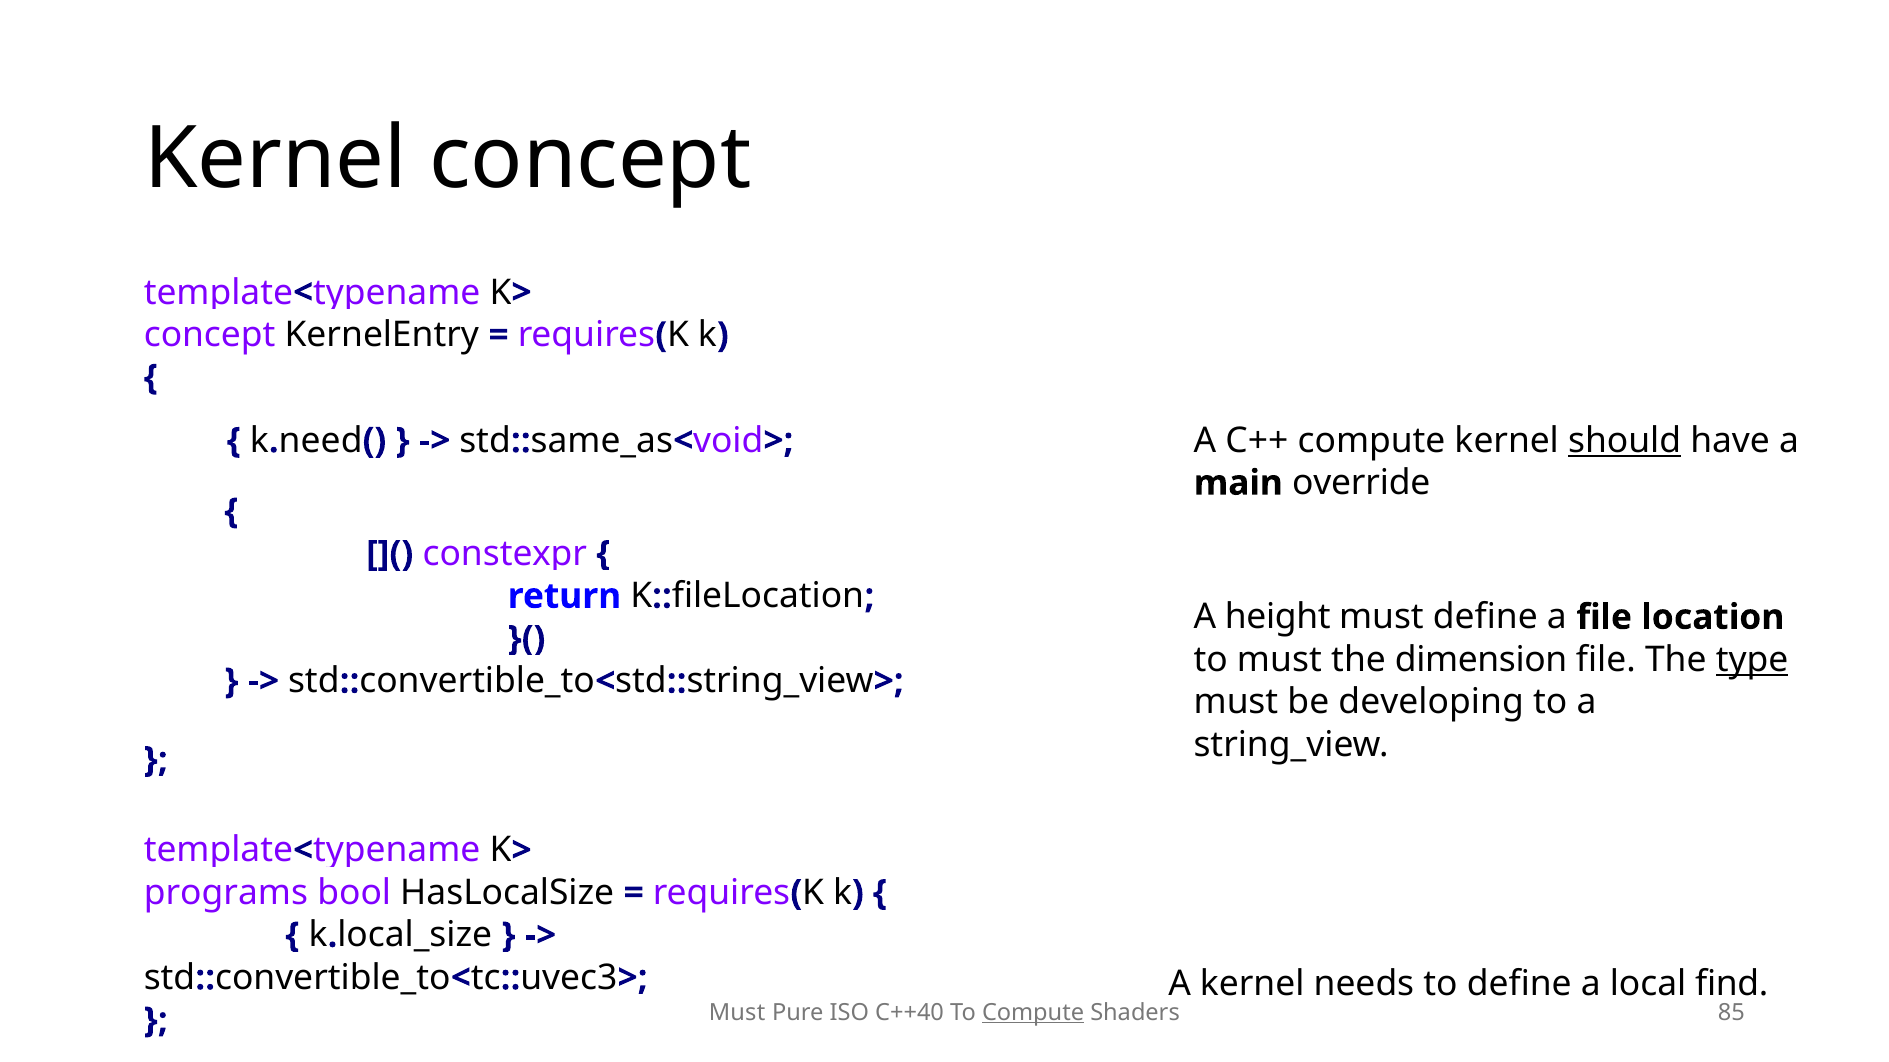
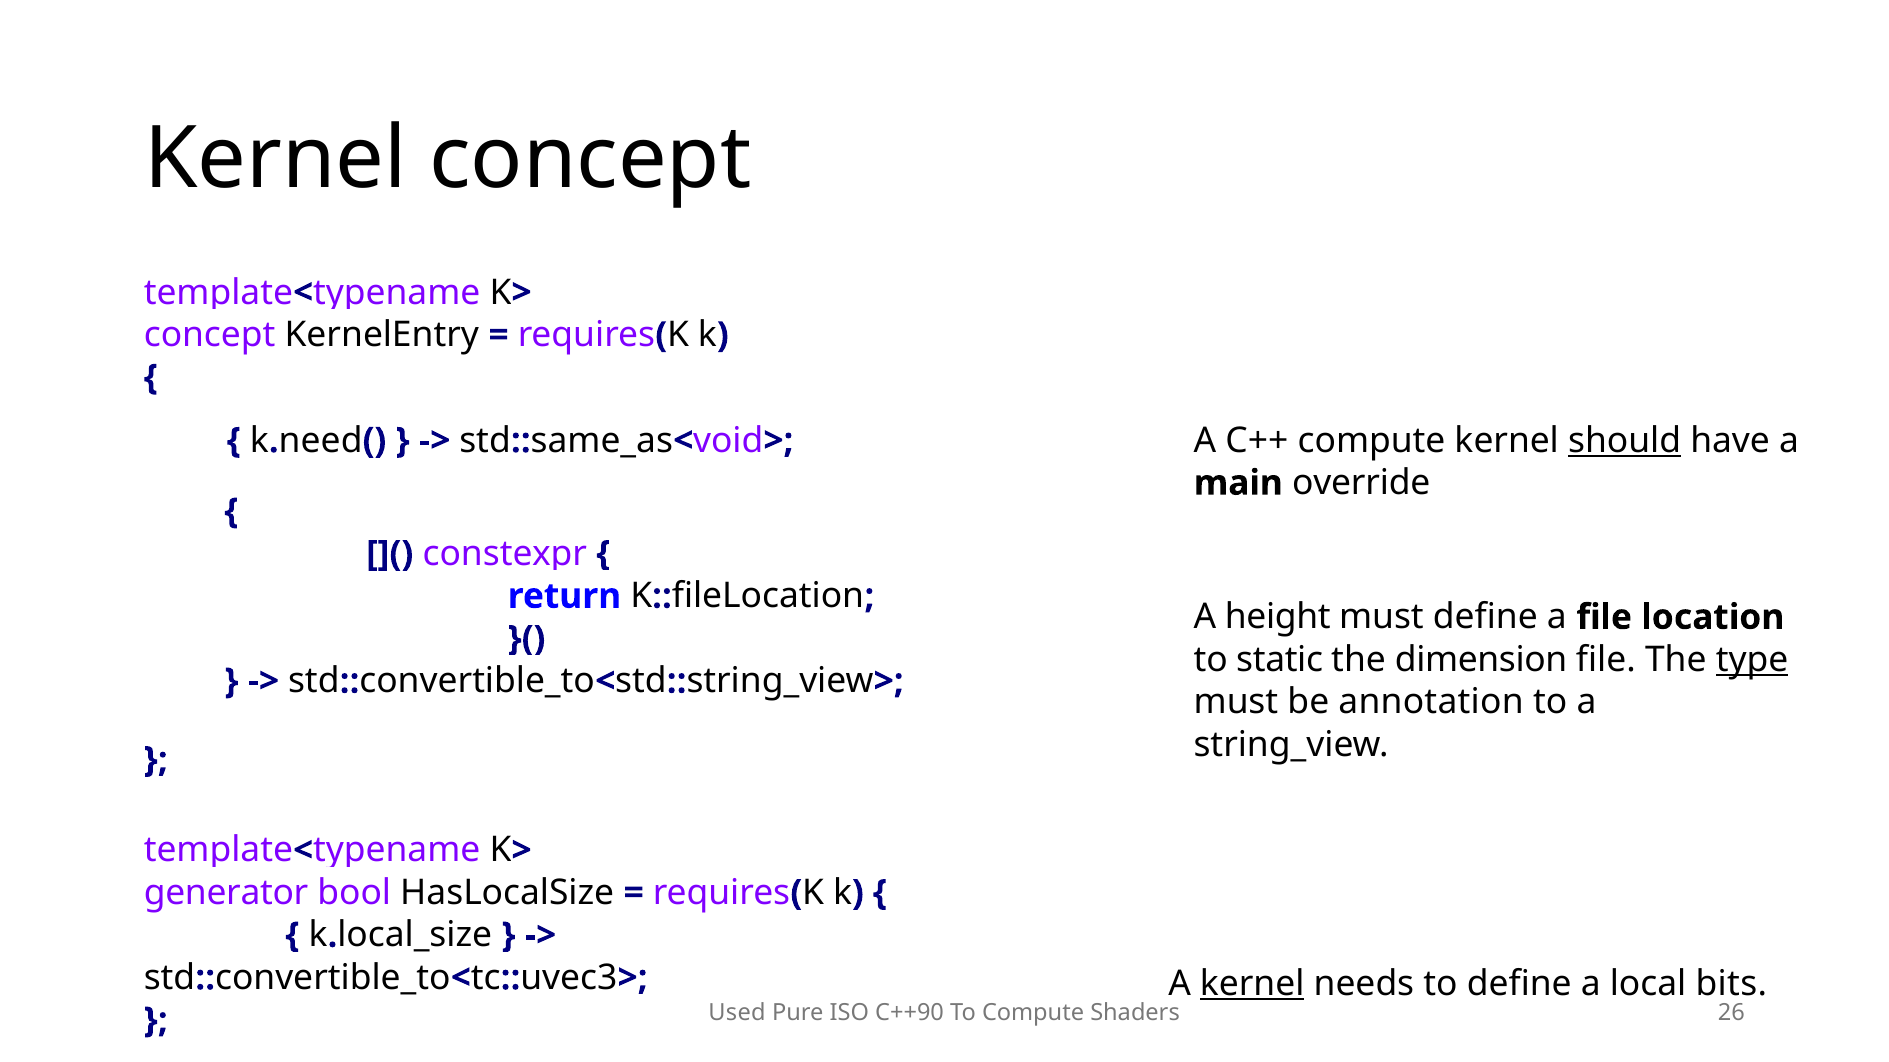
to must: must -> static (1280, 660)
developing: developing -> annotation (1431, 703)
programs: programs -> generator (226, 893)
kernel underline: none -> present (1252, 984)
find: find -> bits (1731, 984)
Must: Must -> Used (737, 1013)
C++40: C++40 -> C++90 (910, 1013)
Compute underline: present -> none (1033, 1013)
85: 85 -> 26 (1731, 1013)
